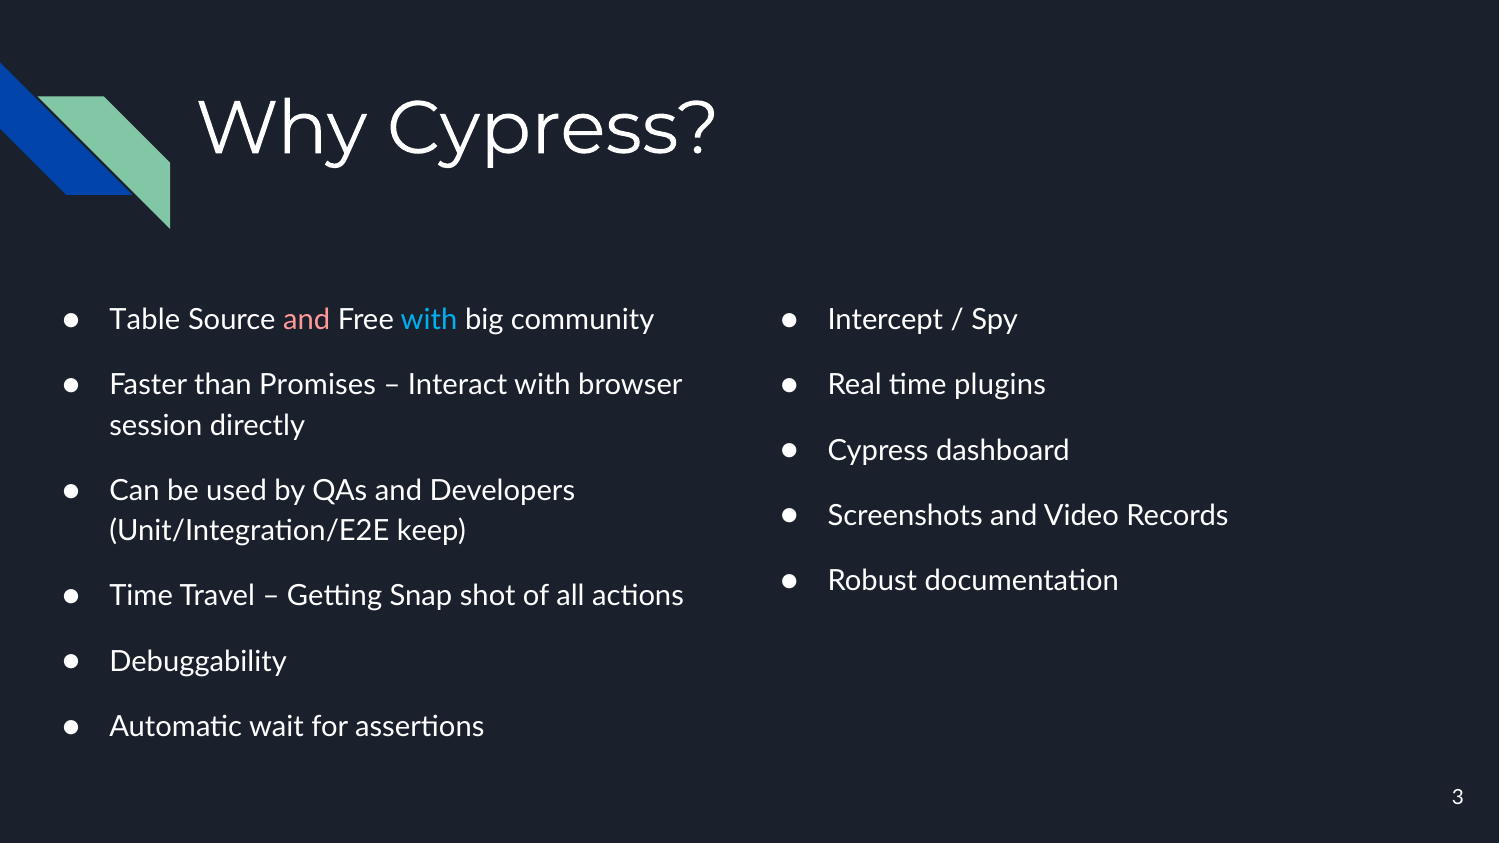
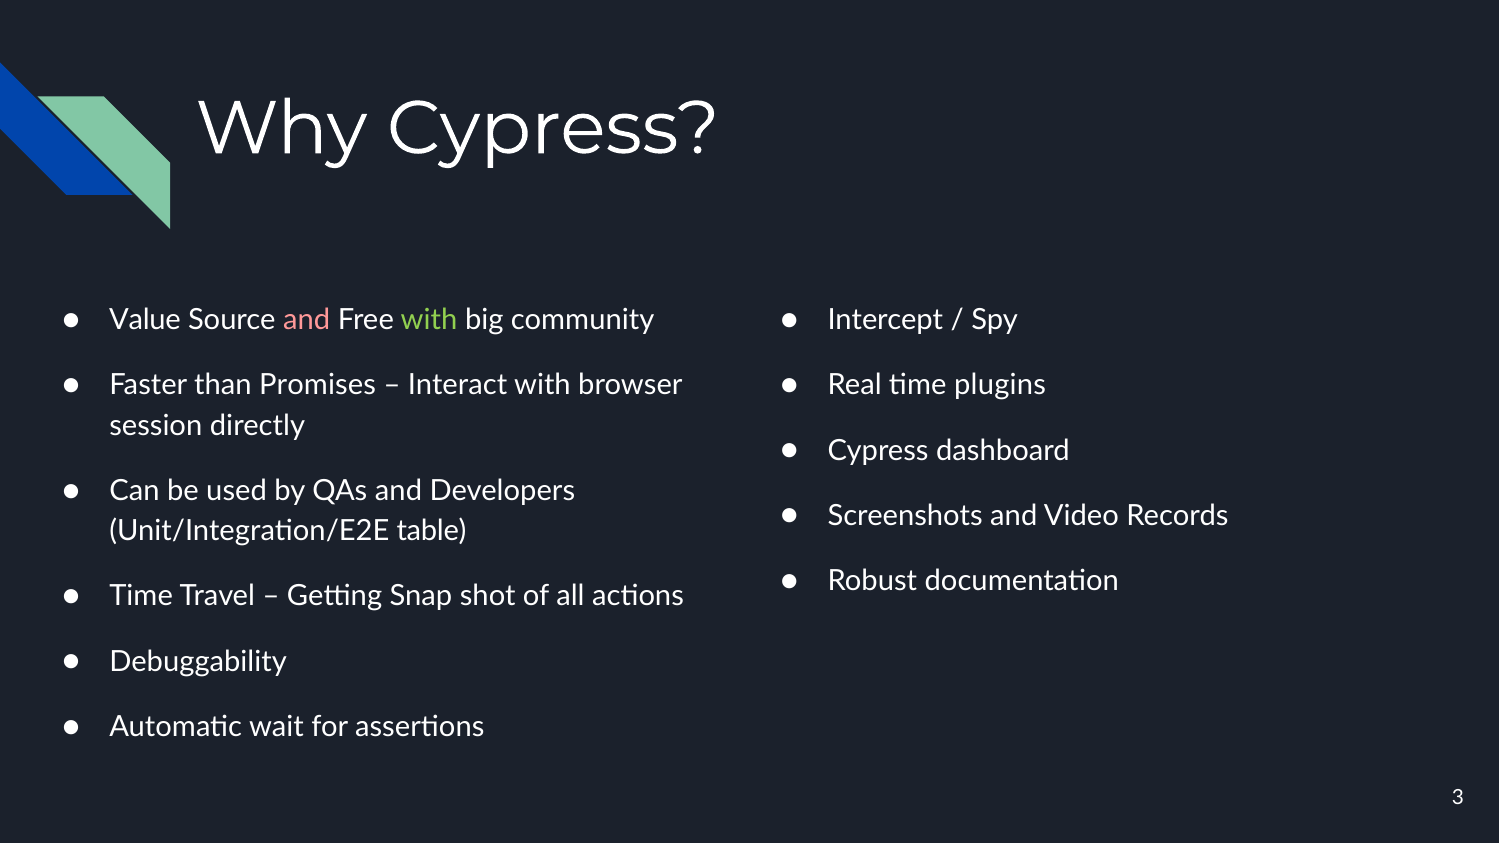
Table: Table -> Value (145, 320)
with colour: light blue -> light green (429, 320)
keep: keep -> table (432, 531)
